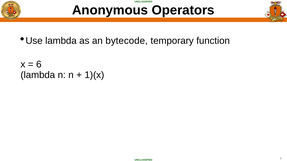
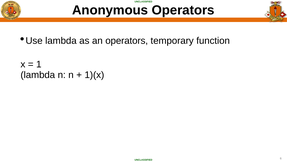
an bytecode: bytecode -> operators (127, 41)
6: 6 -> 1 (39, 65)
